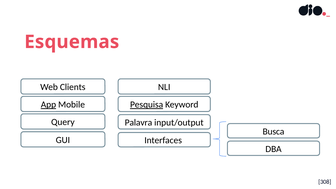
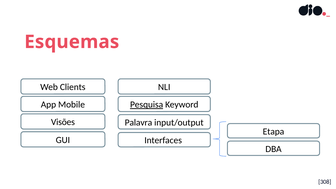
App underline: present -> none (48, 105)
Query: Query -> Visões (63, 122)
Busca: Busca -> Etapa (273, 131)
